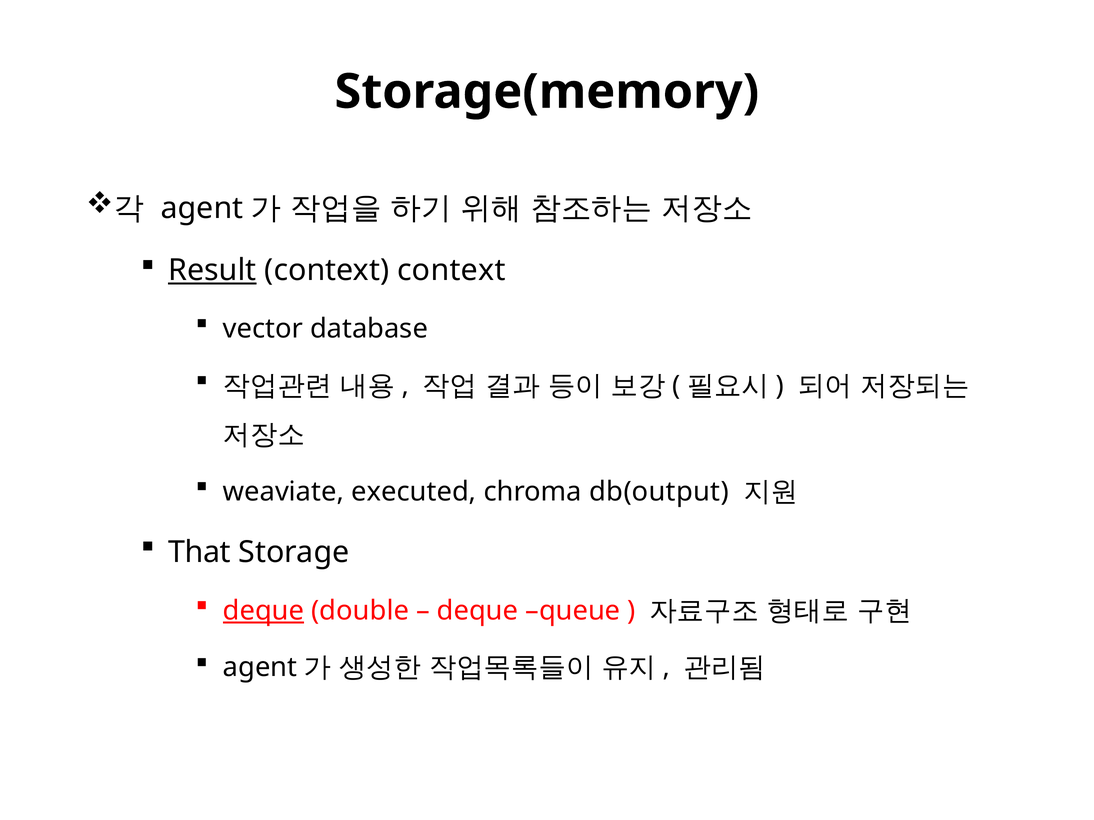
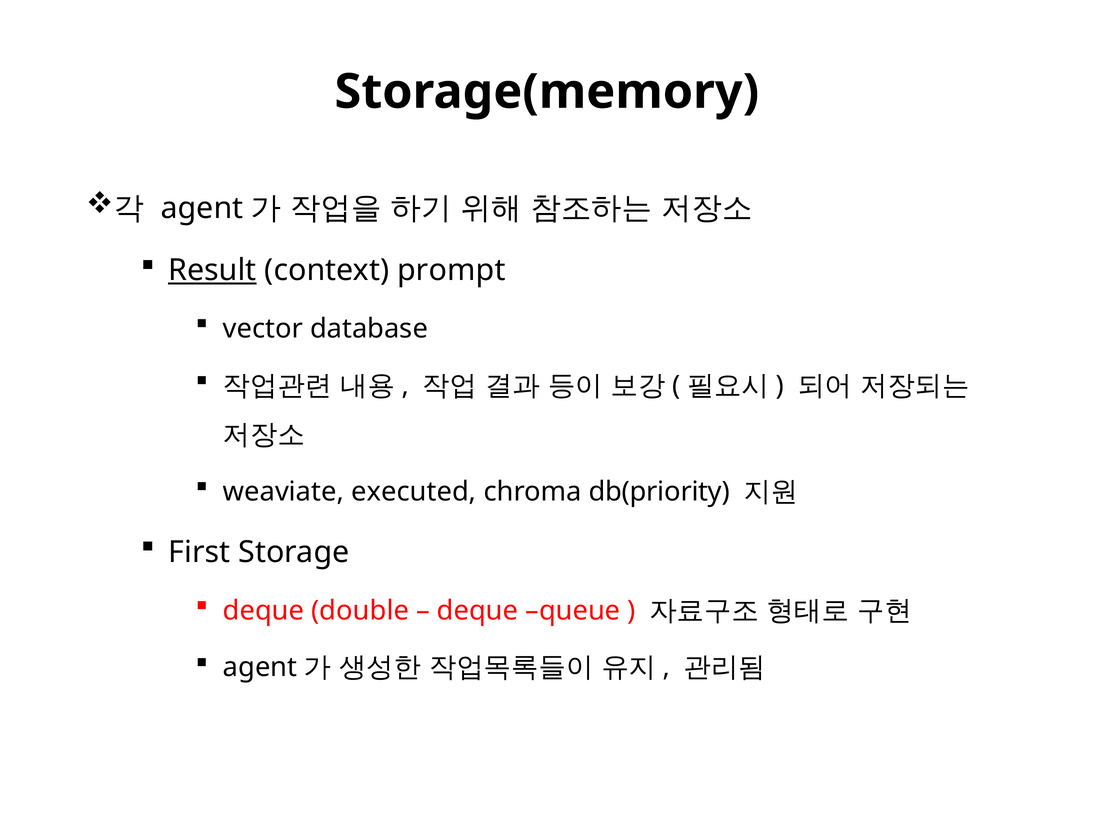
context context: context -> prompt (451, 271)
db(output: db(output -> db(priority (659, 492)
That: That -> First (199, 553)
deque underline: present -> none (264, 611)
